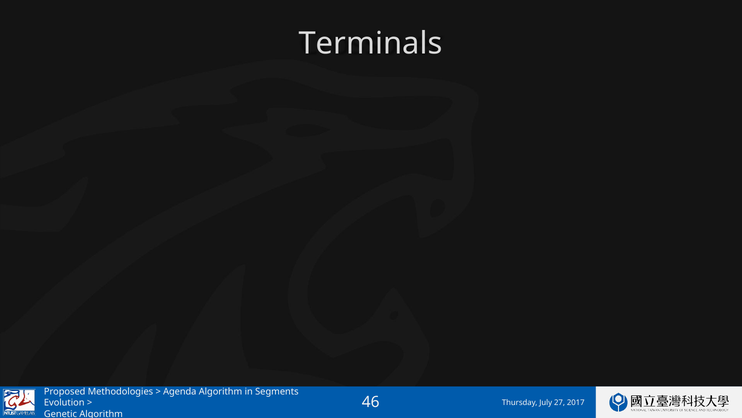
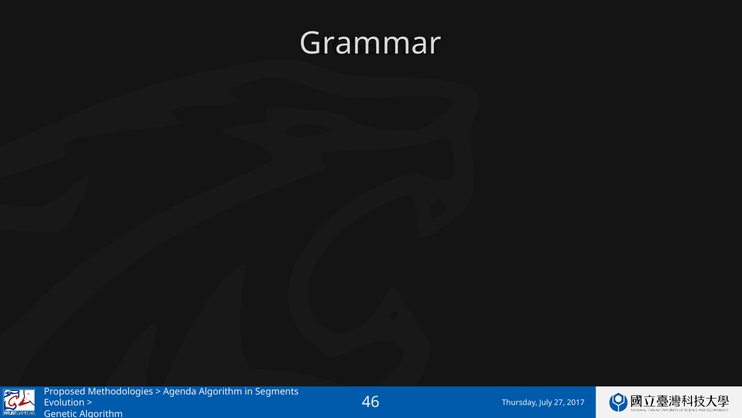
Terminals: Terminals -> Grammar (370, 43)
